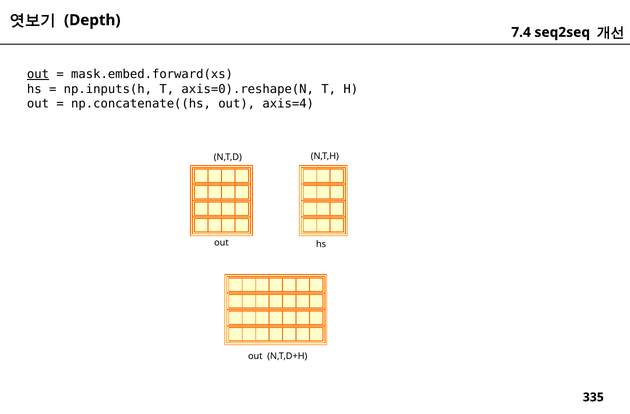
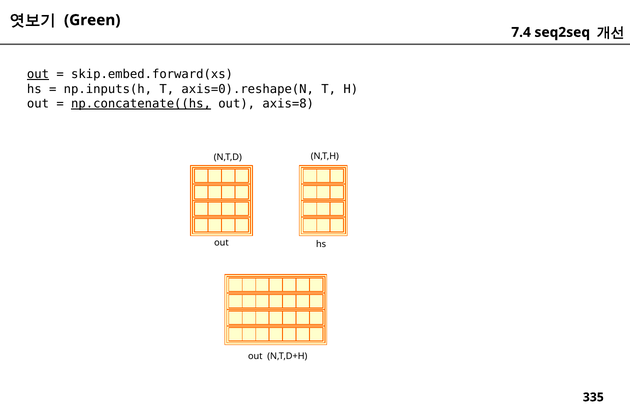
Depth: Depth -> Green (92, 20)
mask.embed.forward(xs: mask.embed.forward(xs -> skip.embed.forward(xs (152, 74)
np.concatenate((hs underline: none -> present (141, 104)
axis=4: axis=4 -> axis=8 (288, 104)
